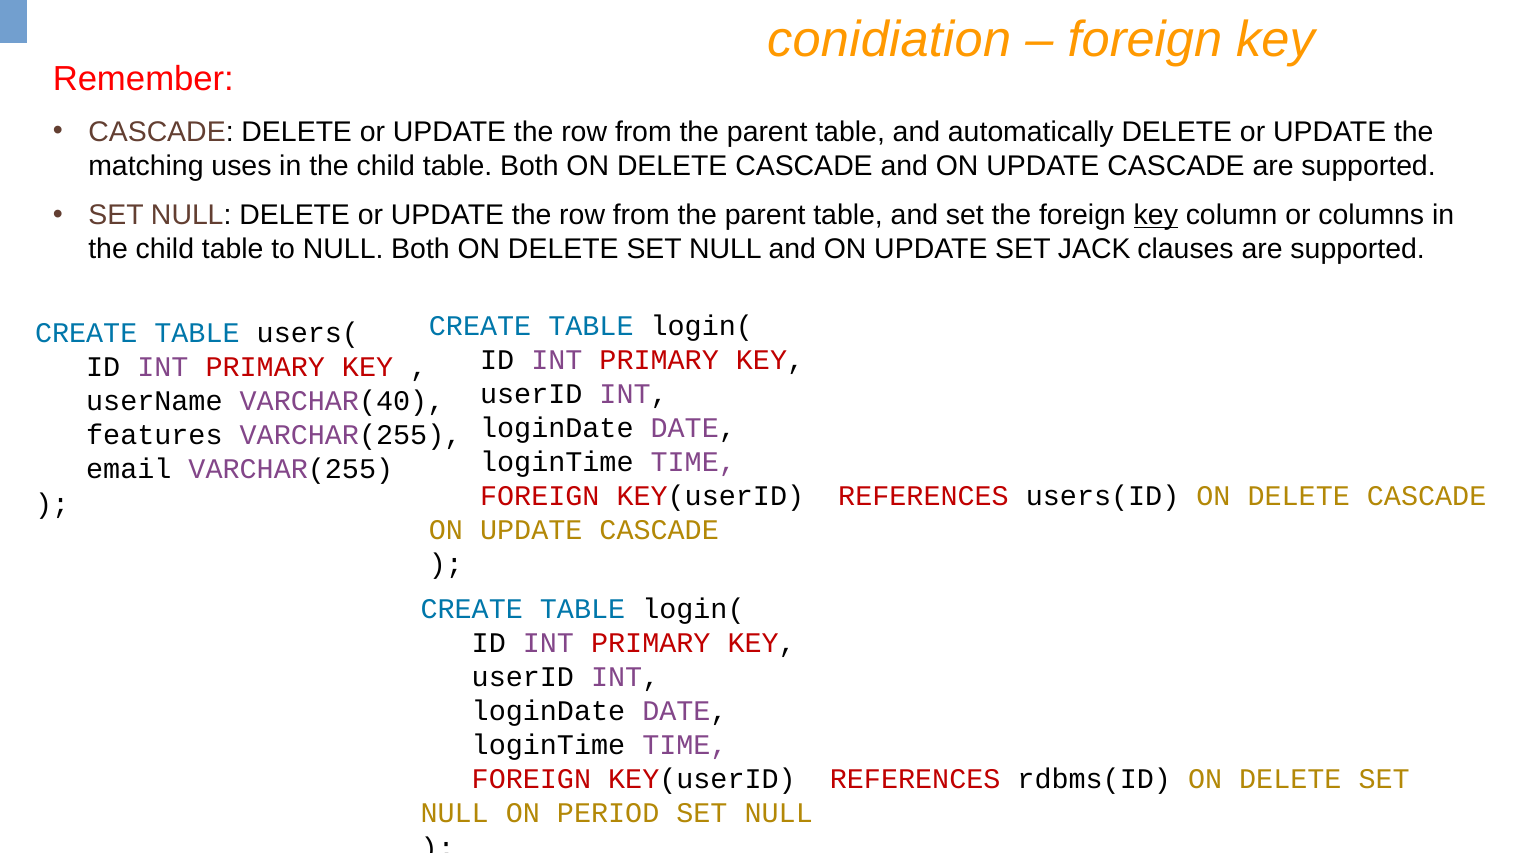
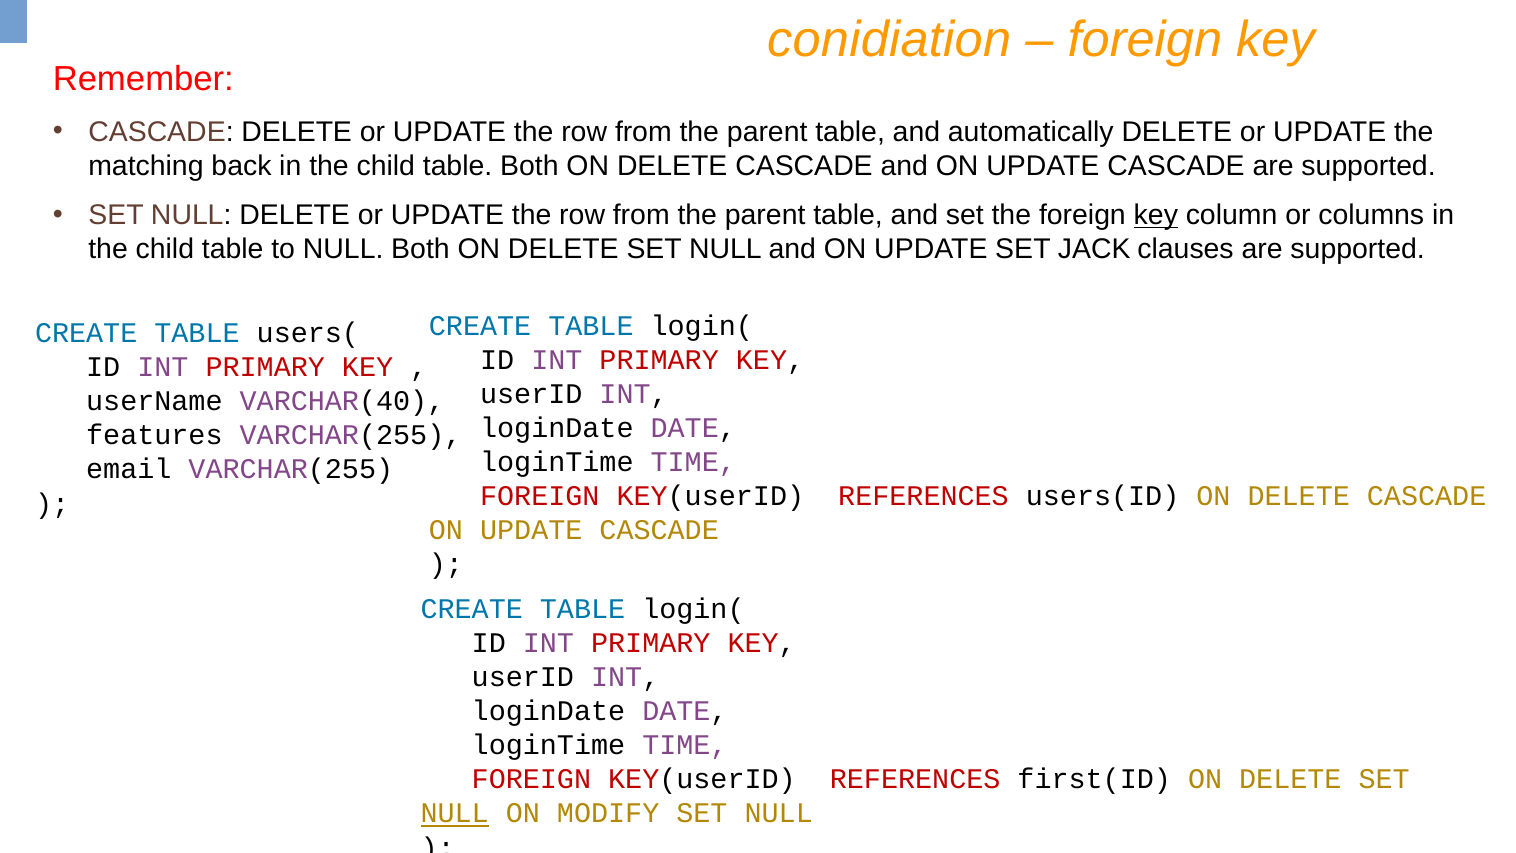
uses: uses -> back (241, 166)
rdbms(ID: rdbms(ID -> first(ID (1094, 779)
NULL underline: none -> present (455, 813)
PERIOD: PERIOD -> MODIFY (608, 813)
